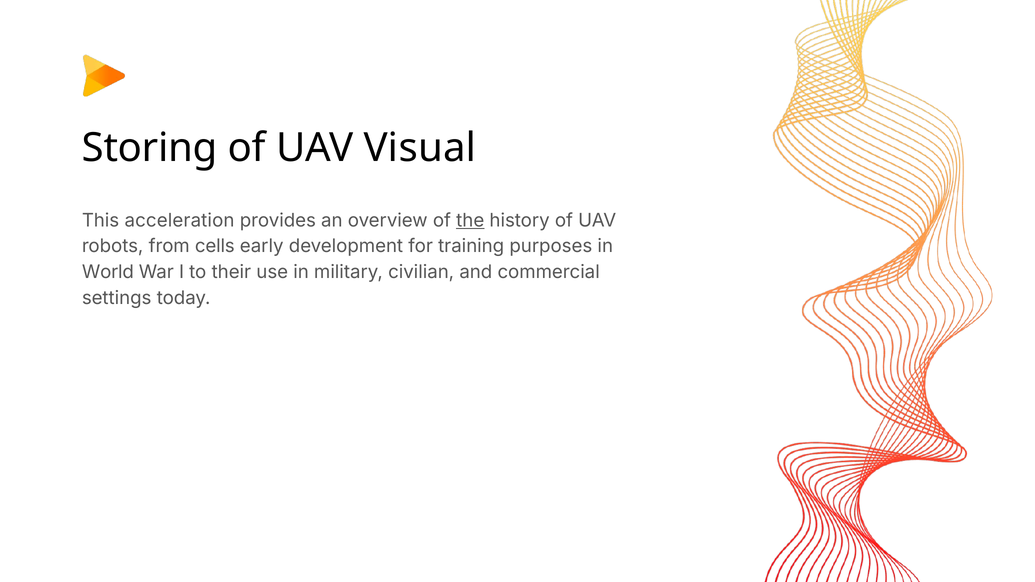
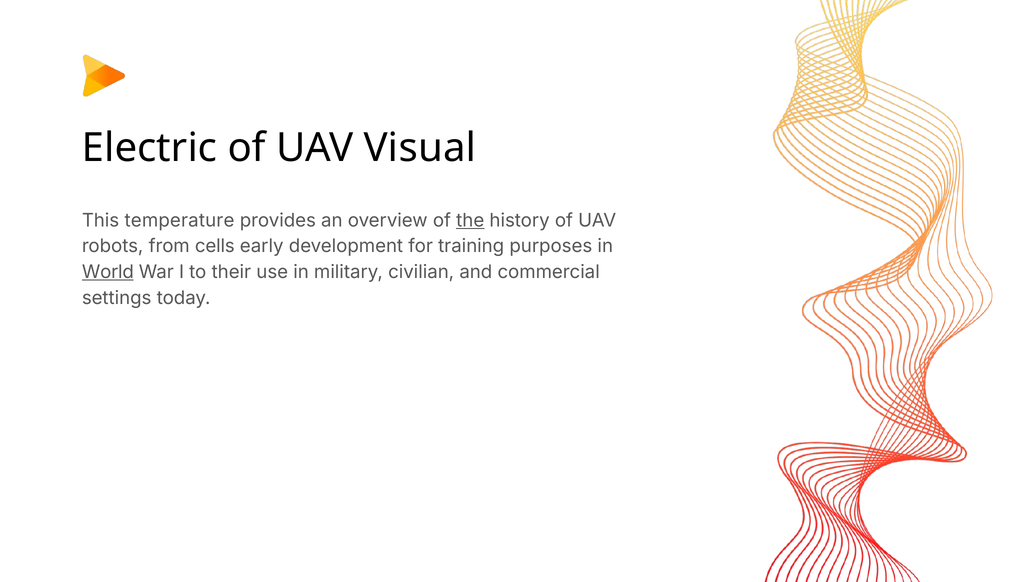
Storing: Storing -> Electric (150, 148)
acceleration: acceleration -> temperature (180, 221)
World underline: none -> present (108, 272)
